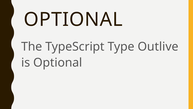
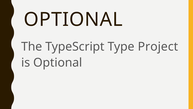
Outlive: Outlive -> Project (158, 46)
